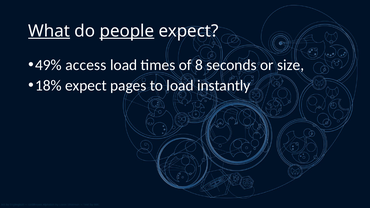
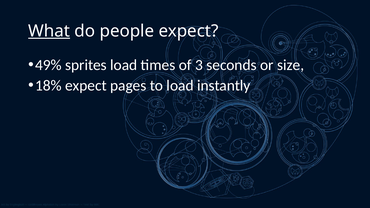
people underline: present -> none (127, 31)
access: access -> sprites (86, 65)
8: 8 -> 3 (199, 65)
